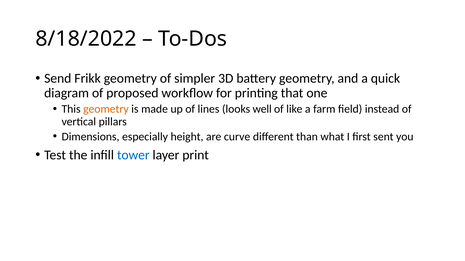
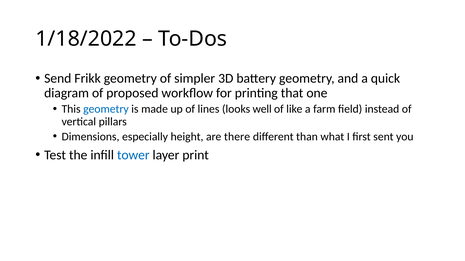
8/18/2022: 8/18/2022 -> 1/18/2022 (86, 39)
geometry colour: orange -> blue (106, 109)
curve: curve -> there (237, 137)
